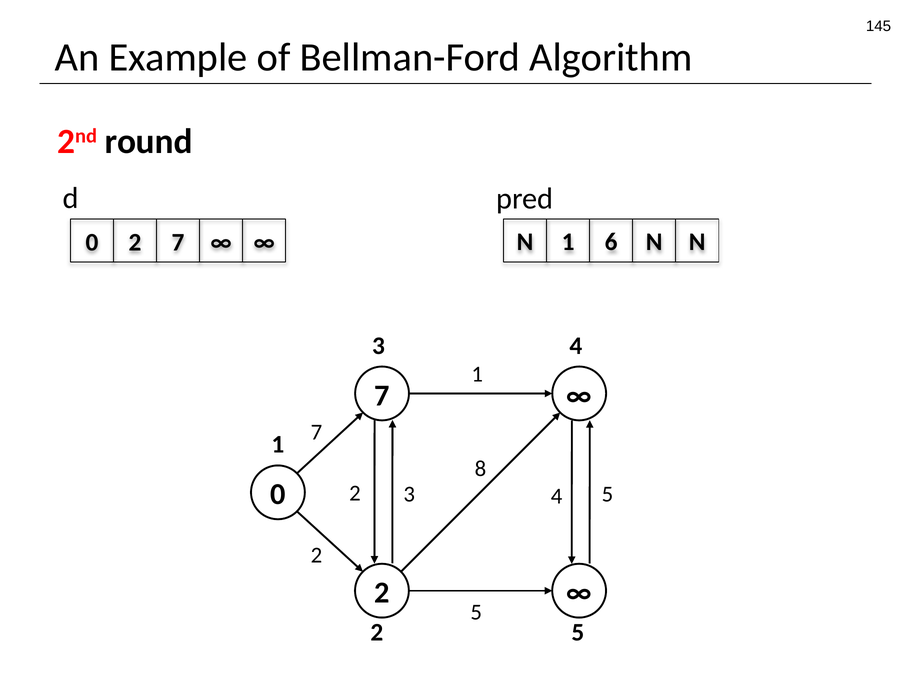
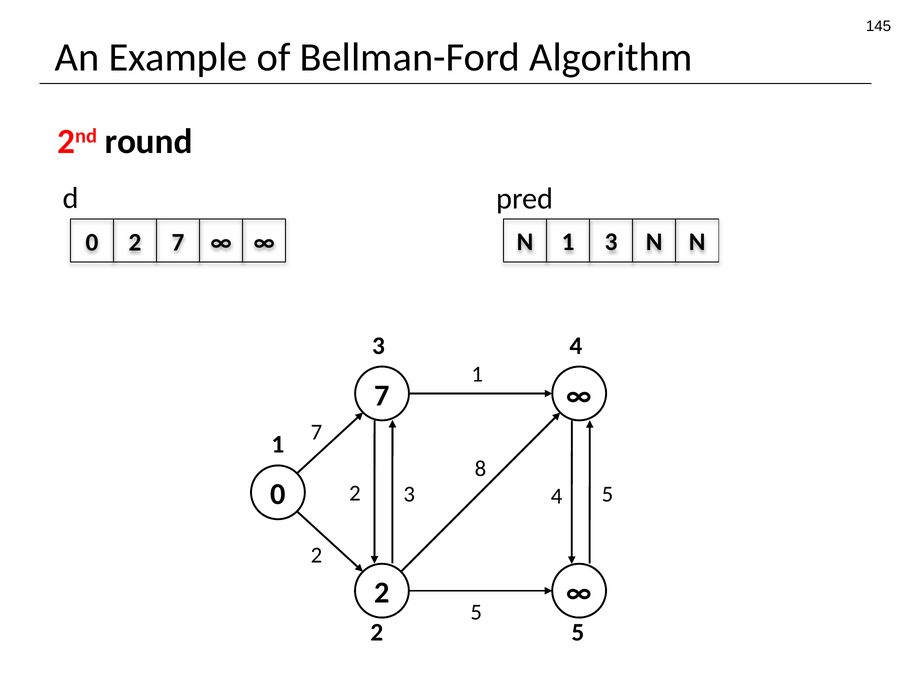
1 6: 6 -> 3 (611, 242)
